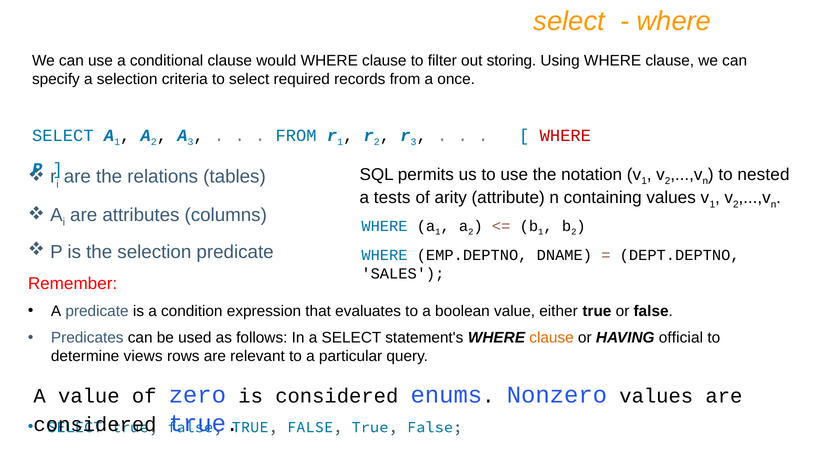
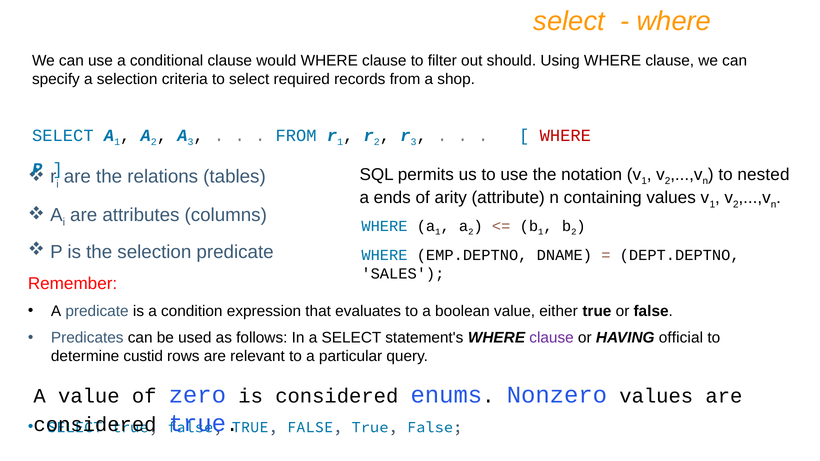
storing: storing -> should (511, 61)
once: once -> shop (456, 79)
tests: tests -> ends (392, 198)
clause colour: orange -> purple (552, 338)
views: views -> custid (143, 356)
